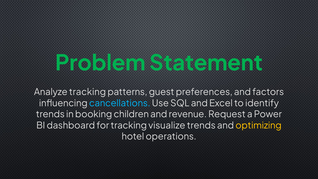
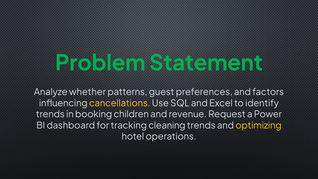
Analyze tracking: tracking -> whether (87, 92)
cancellations colour: light blue -> yellow (120, 103)
visualize: visualize -> cleaning (167, 125)
